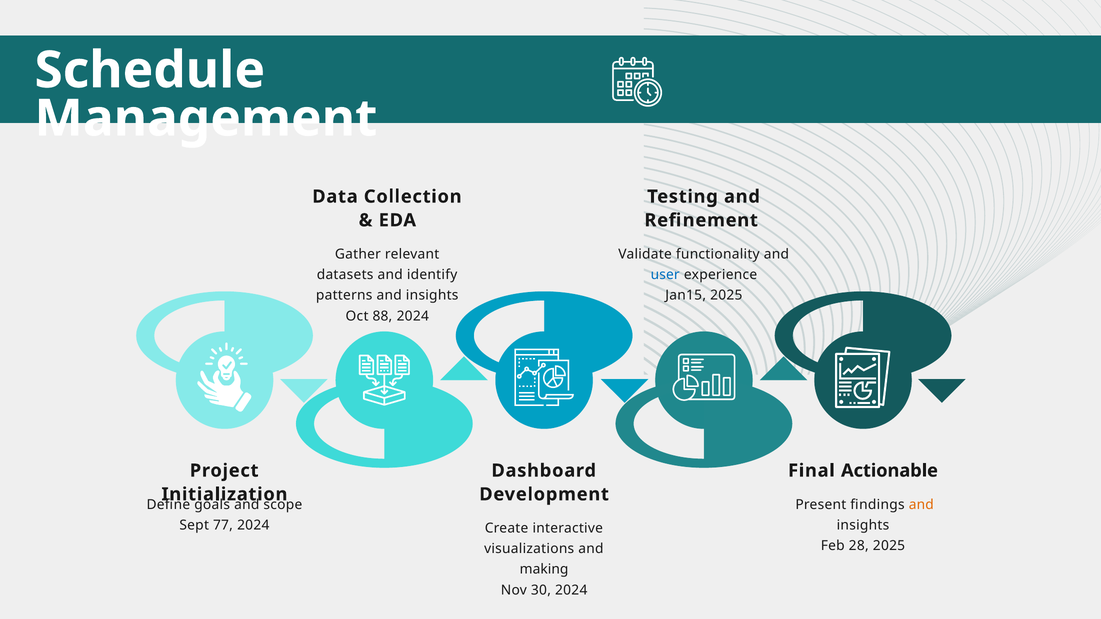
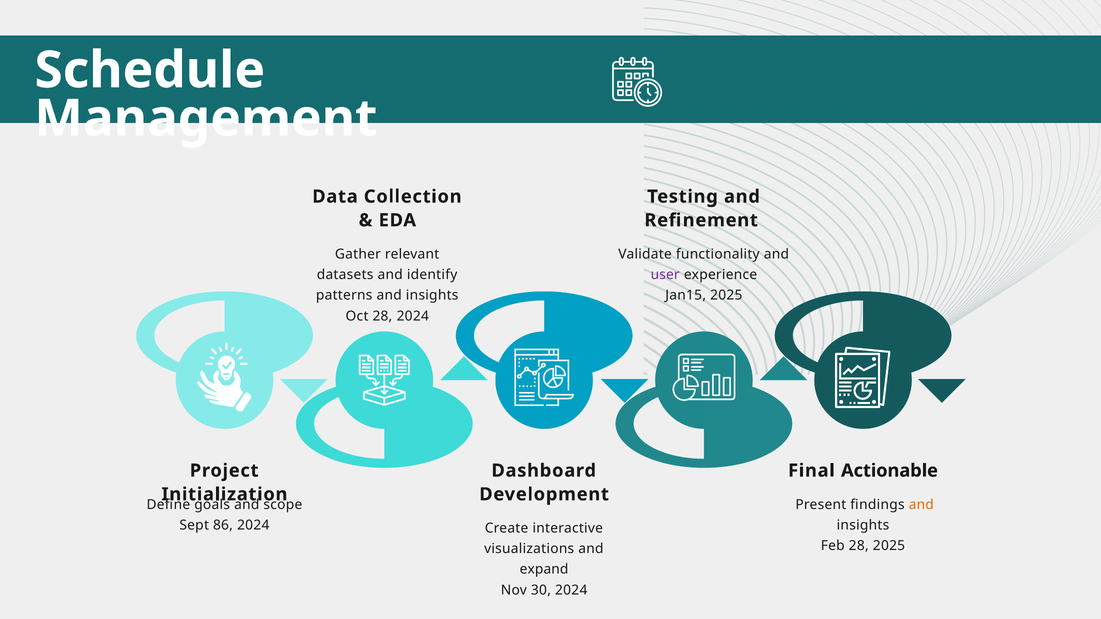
user colour: blue -> purple (665, 275)
Oct 88: 88 -> 28 (382, 316)
77: 77 -> 86 (223, 525)
making: making -> expand (544, 570)
